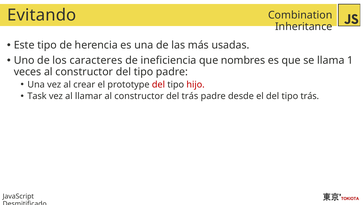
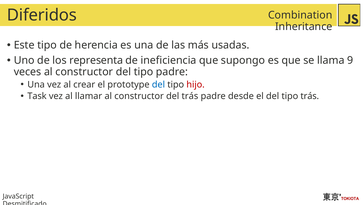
Evitando: Evitando -> Diferidos (42, 15)
caracteres: caracteres -> representa (96, 60)
nombres: nombres -> supongo (243, 60)
1: 1 -> 9 (350, 60)
del colour: red -> blue (158, 84)
